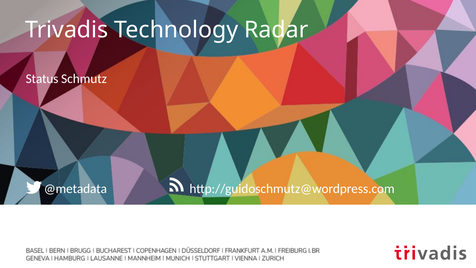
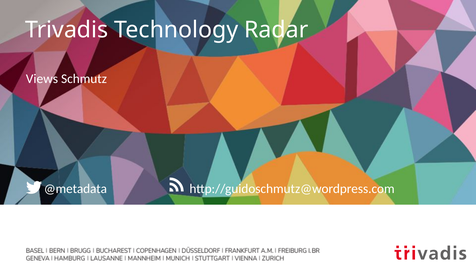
Status: Status -> Views (42, 79)
